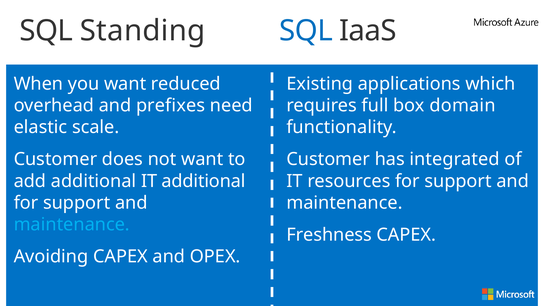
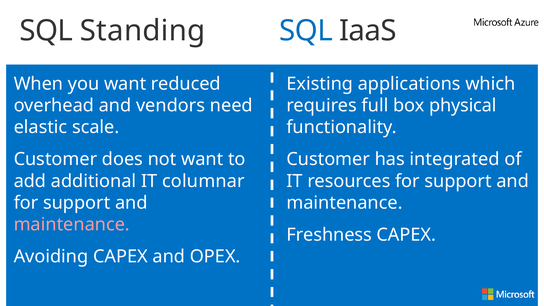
prefixes: prefixes -> vendors (171, 106)
domain: domain -> physical (463, 106)
IT additional: additional -> columnar (203, 181)
maintenance colour: light blue -> pink (72, 225)
